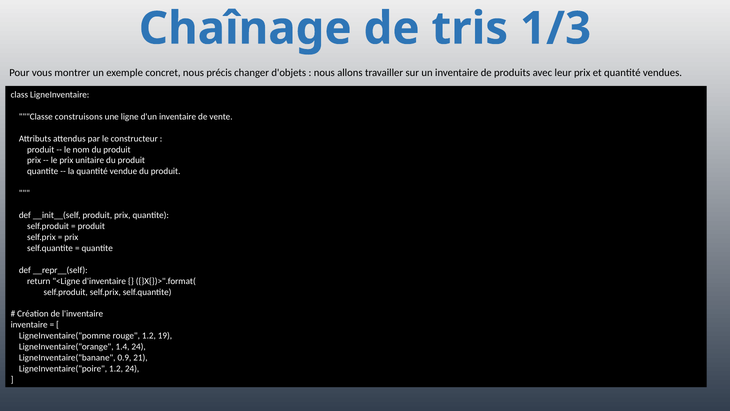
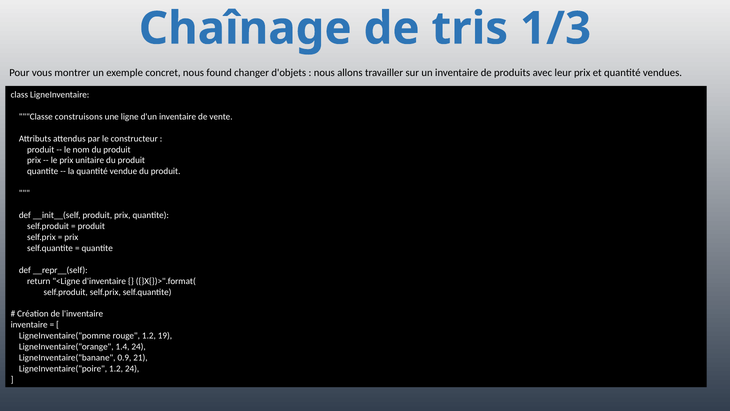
précis: précis -> found (219, 73)
